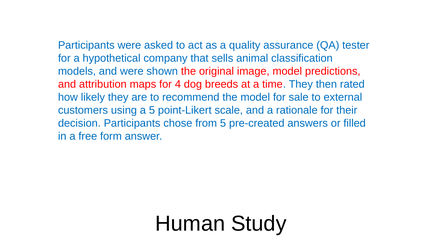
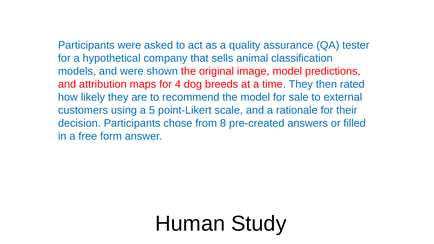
from 5: 5 -> 8 (223, 123)
